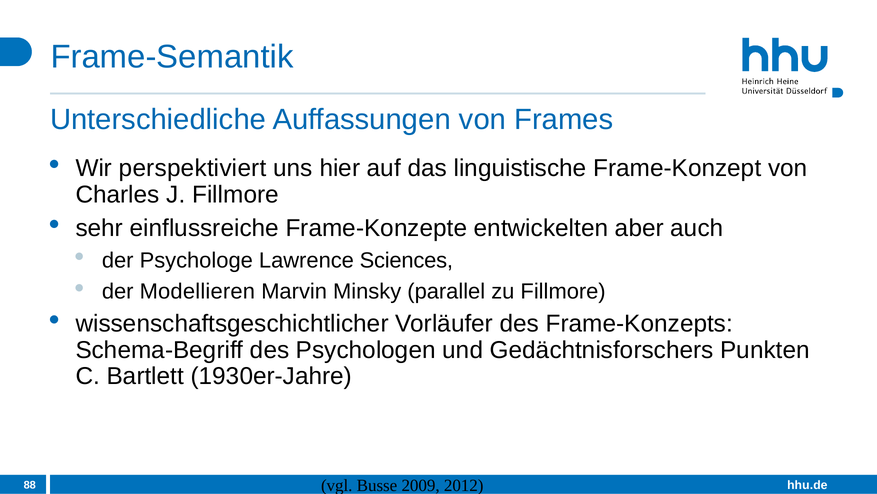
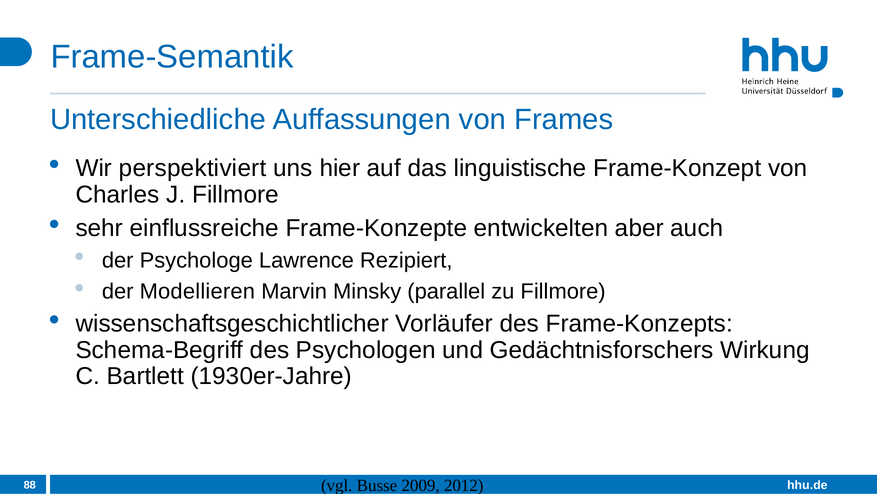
Sciences: Sciences -> Rezipiert (406, 260)
Punkten: Punkten -> Wirkung (765, 350)
